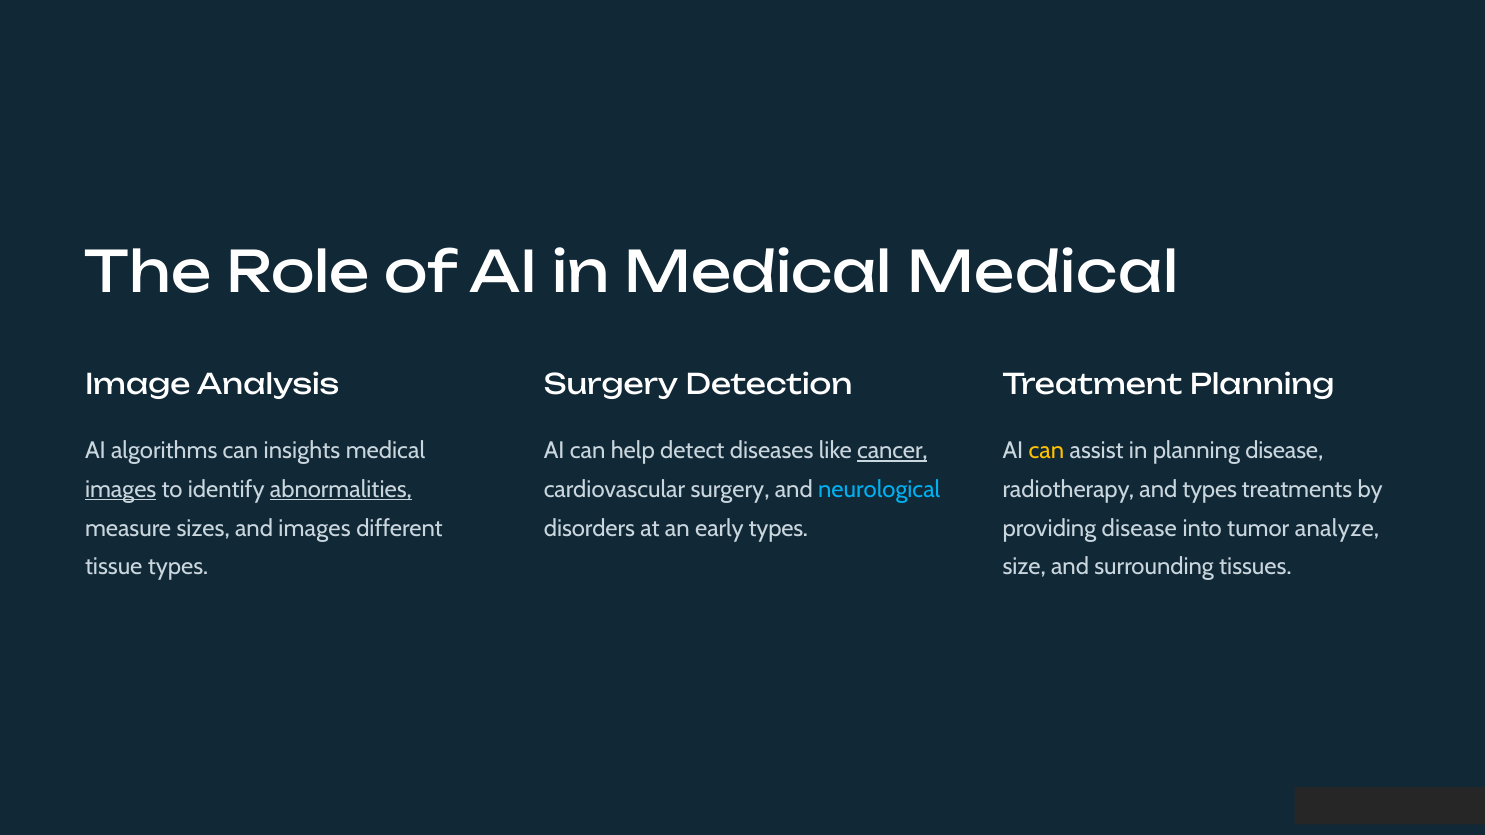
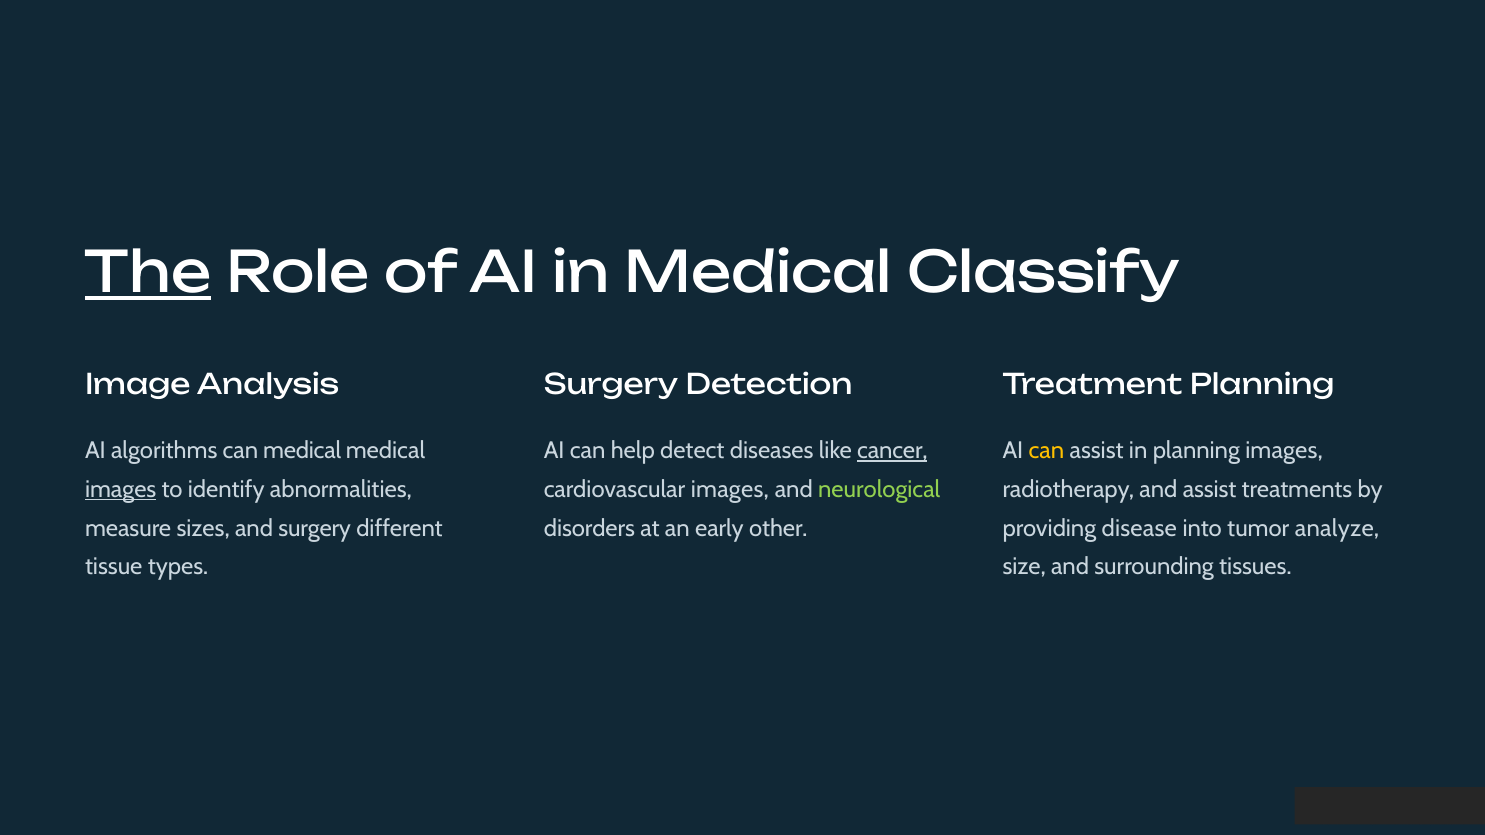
The underline: none -> present (148, 274)
Medical Medical: Medical -> Classify (1044, 274)
can insights: insights -> medical (302, 451)
planning disease: disease -> images (1284, 451)
abnormalities underline: present -> none (341, 490)
cardiovascular surgery: surgery -> images (730, 490)
neurological colour: light blue -> light green (879, 490)
and types: types -> assist (1210, 490)
and images: images -> surgery (315, 528)
early types: types -> other (778, 528)
